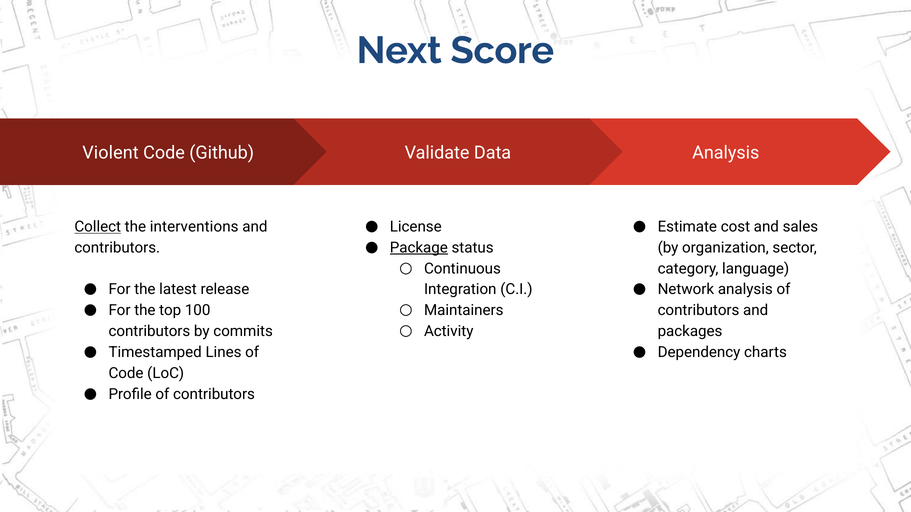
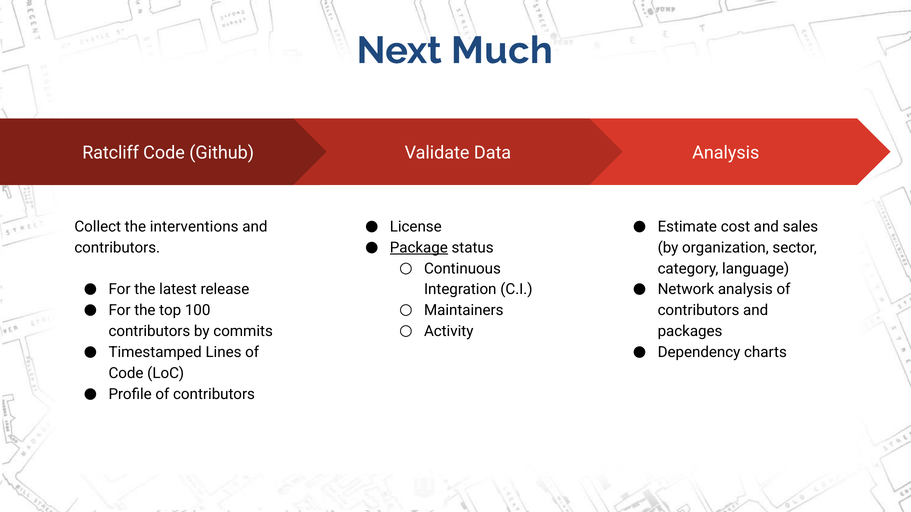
Score: Score -> Much (502, 51)
Violent: Violent -> Ratcliff (111, 153)
Collect underline: present -> none (98, 227)
